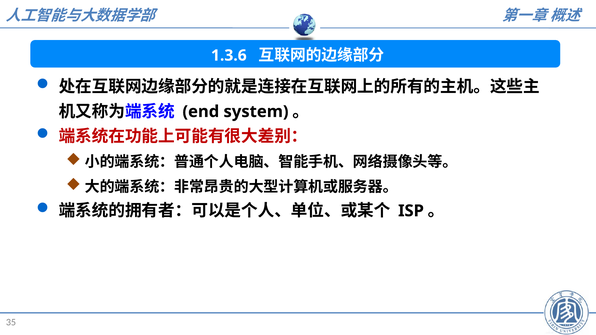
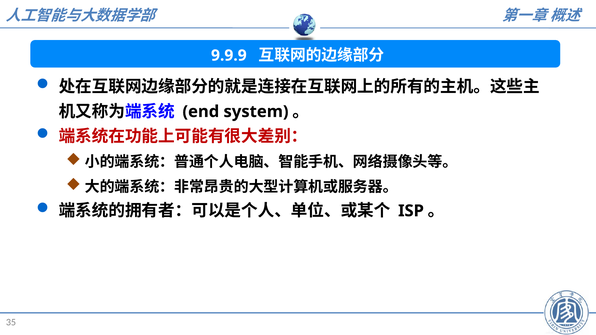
1.3.6: 1.3.6 -> 9.9.9 (229, 55)
